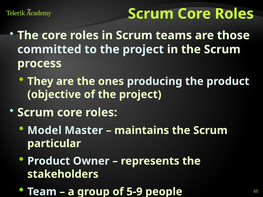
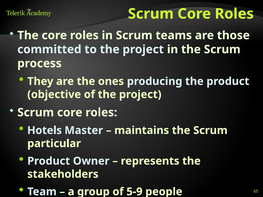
Model: Model -> Hotels (45, 131)
